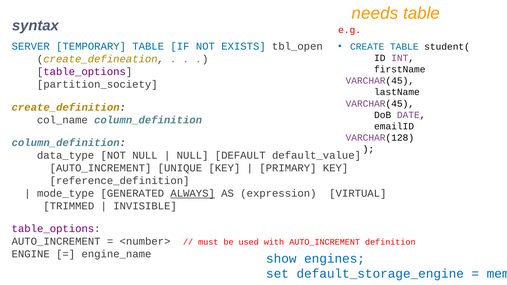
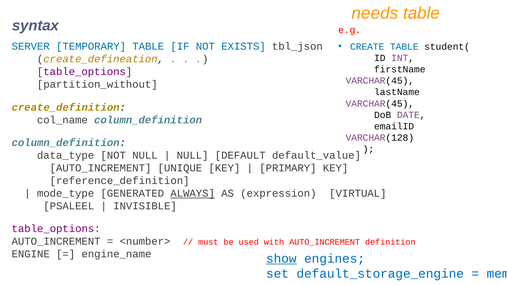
tbl_open: tbl_open -> tbl_json (297, 46)
partition_society: partition_society -> partition_without (97, 84)
TRIMMED: TRIMMED -> PSALEEL (69, 206)
show underline: none -> present (281, 259)
